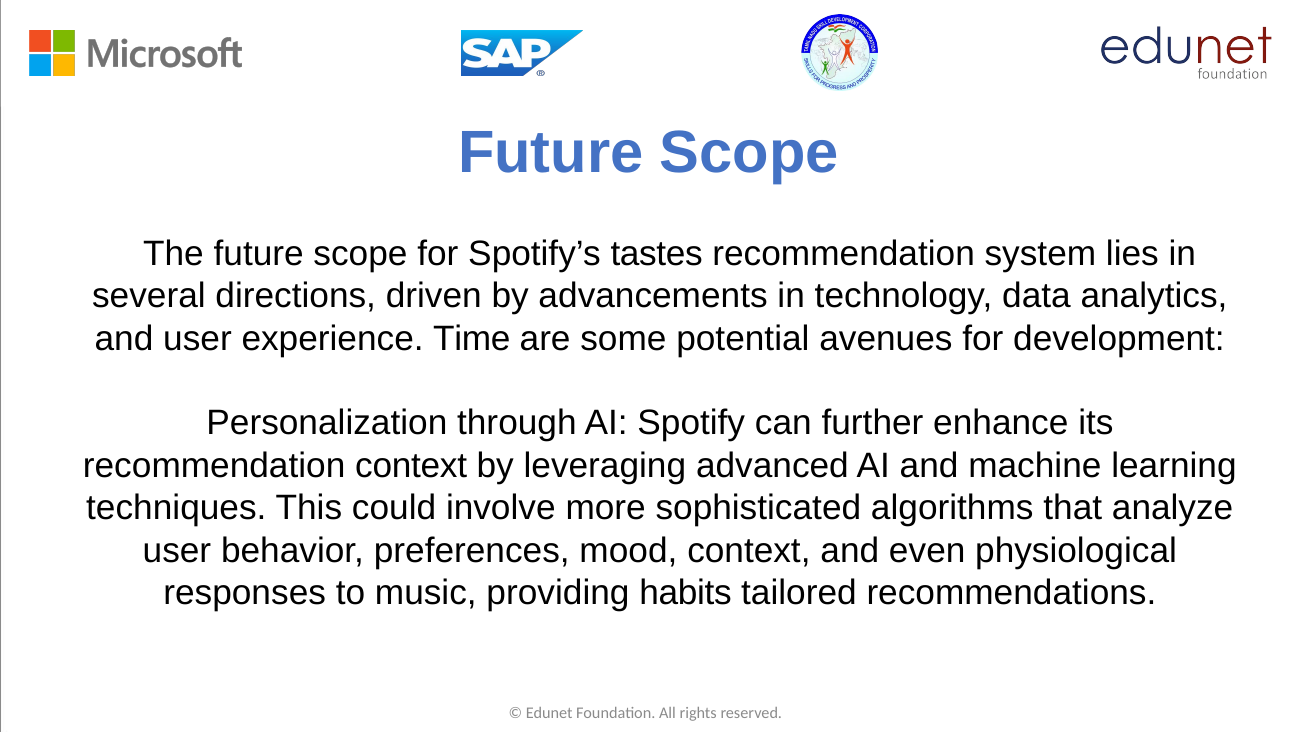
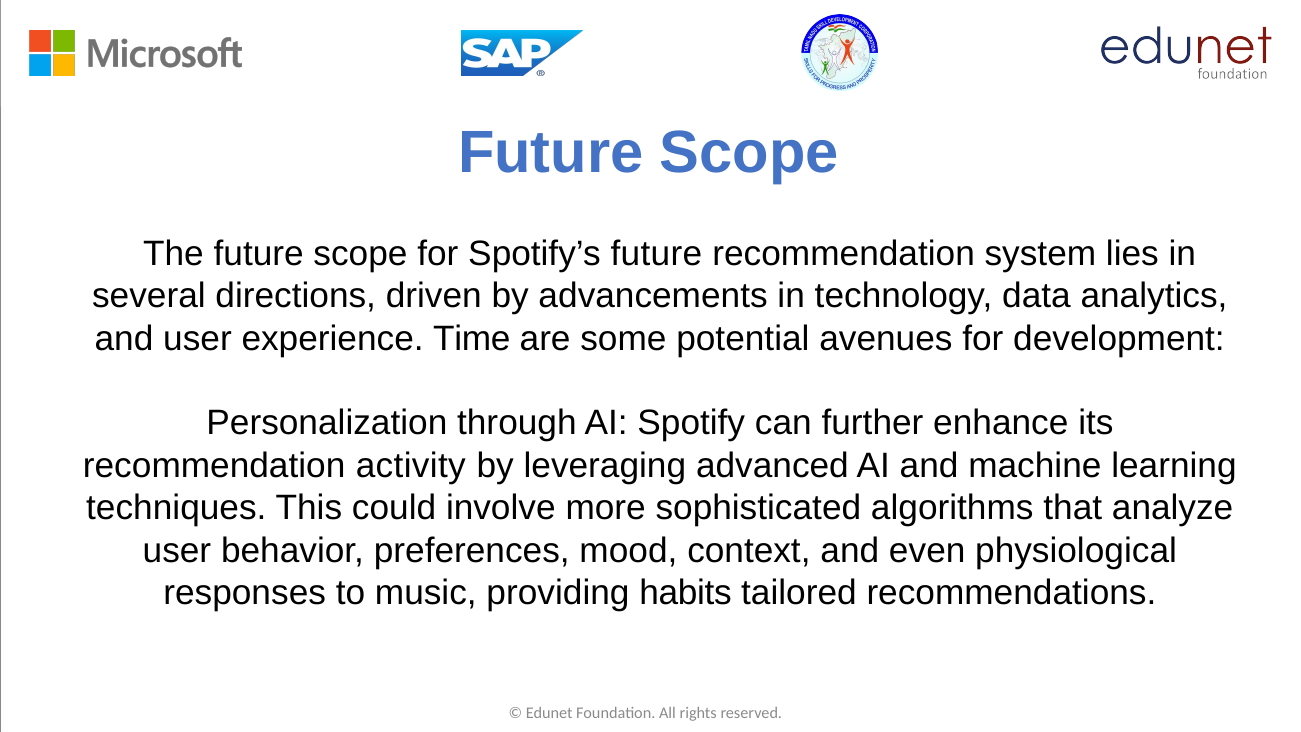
Spotify’s tastes: tastes -> future (656, 254)
recommendation context: context -> activity (411, 466)
